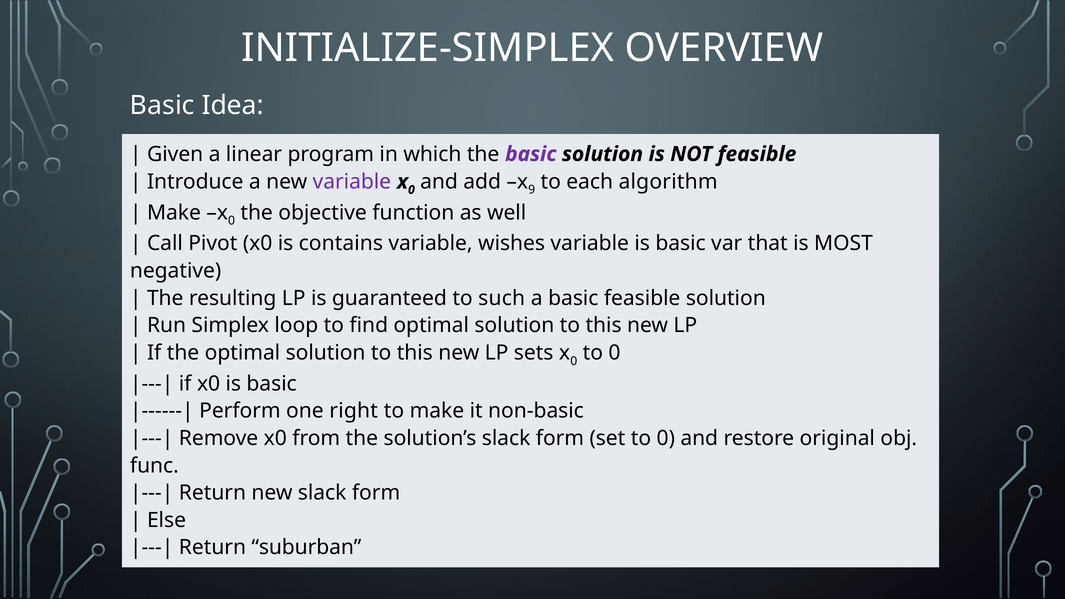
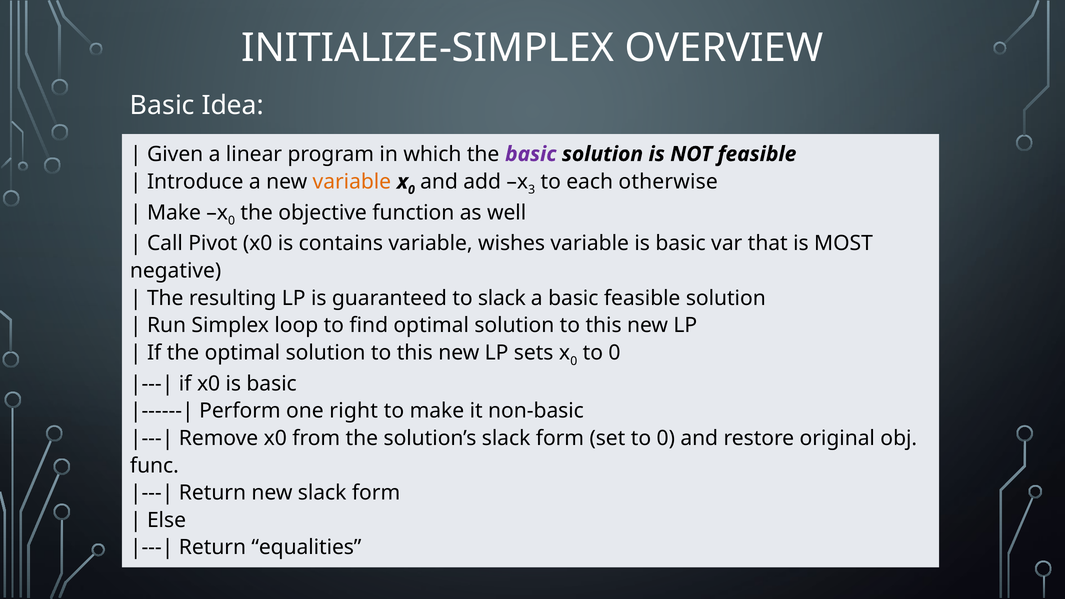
variable colour: purple -> orange (352, 182)
9: 9 -> 3 (532, 190)
algorithm: algorithm -> otherwise (668, 182)
to such: such -> slack (502, 298)
suburban: suburban -> equalities (306, 548)
